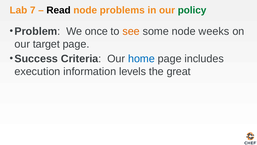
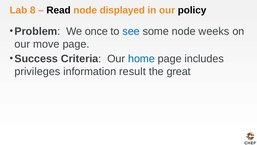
7: 7 -> 8 (33, 10)
problems: problems -> displayed (122, 10)
policy colour: green -> black (192, 10)
see colour: orange -> blue (131, 31)
target: target -> move (46, 44)
execution: execution -> privileges (37, 71)
levels: levels -> result (132, 71)
